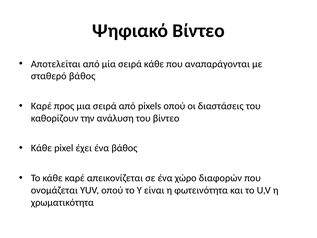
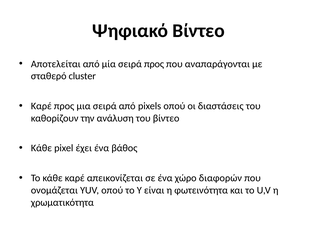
σειρά κάθε: κάθε -> προς (154, 64)
σταθερό βάθος: βάθος -> cluster (82, 76)
